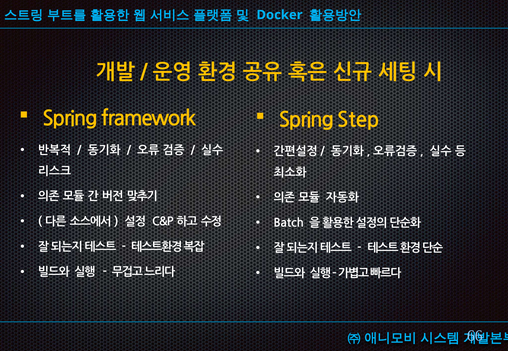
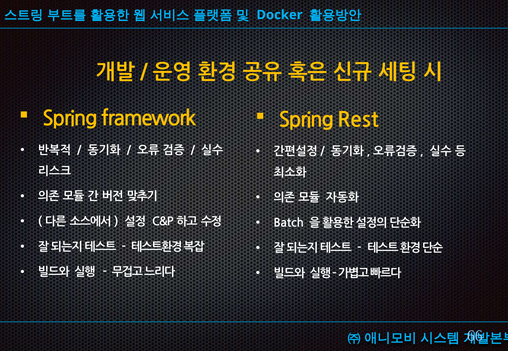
Step: Step -> Rest (358, 120)
